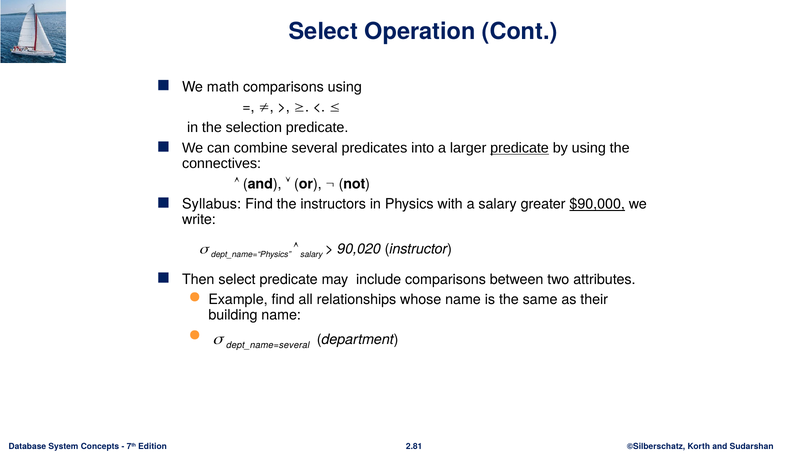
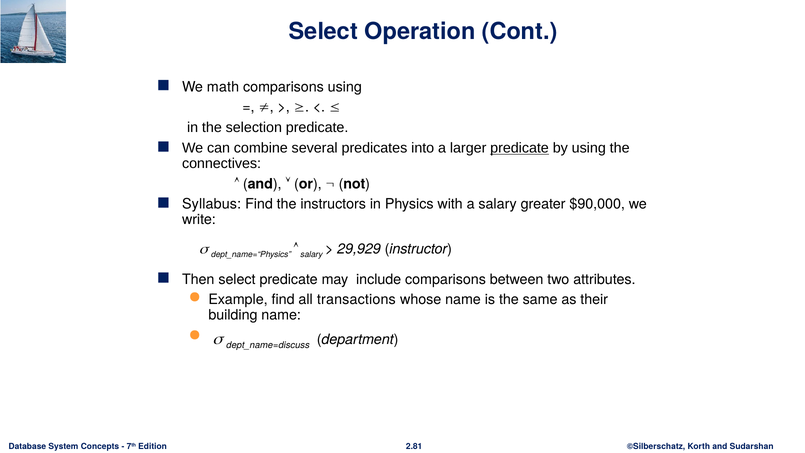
$90,000 underline: present -> none (597, 204)
90,020: 90,020 -> 29,929 (359, 249)
relationships: relationships -> transactions (356, 300)
dept_name=several: dept_name=several -> dept_name=discuss (268, 345)
